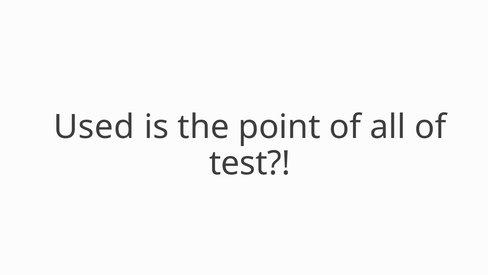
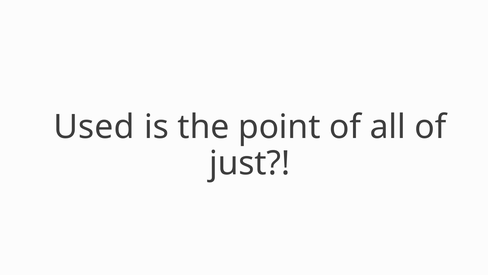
test: test -> just (250, 163)
